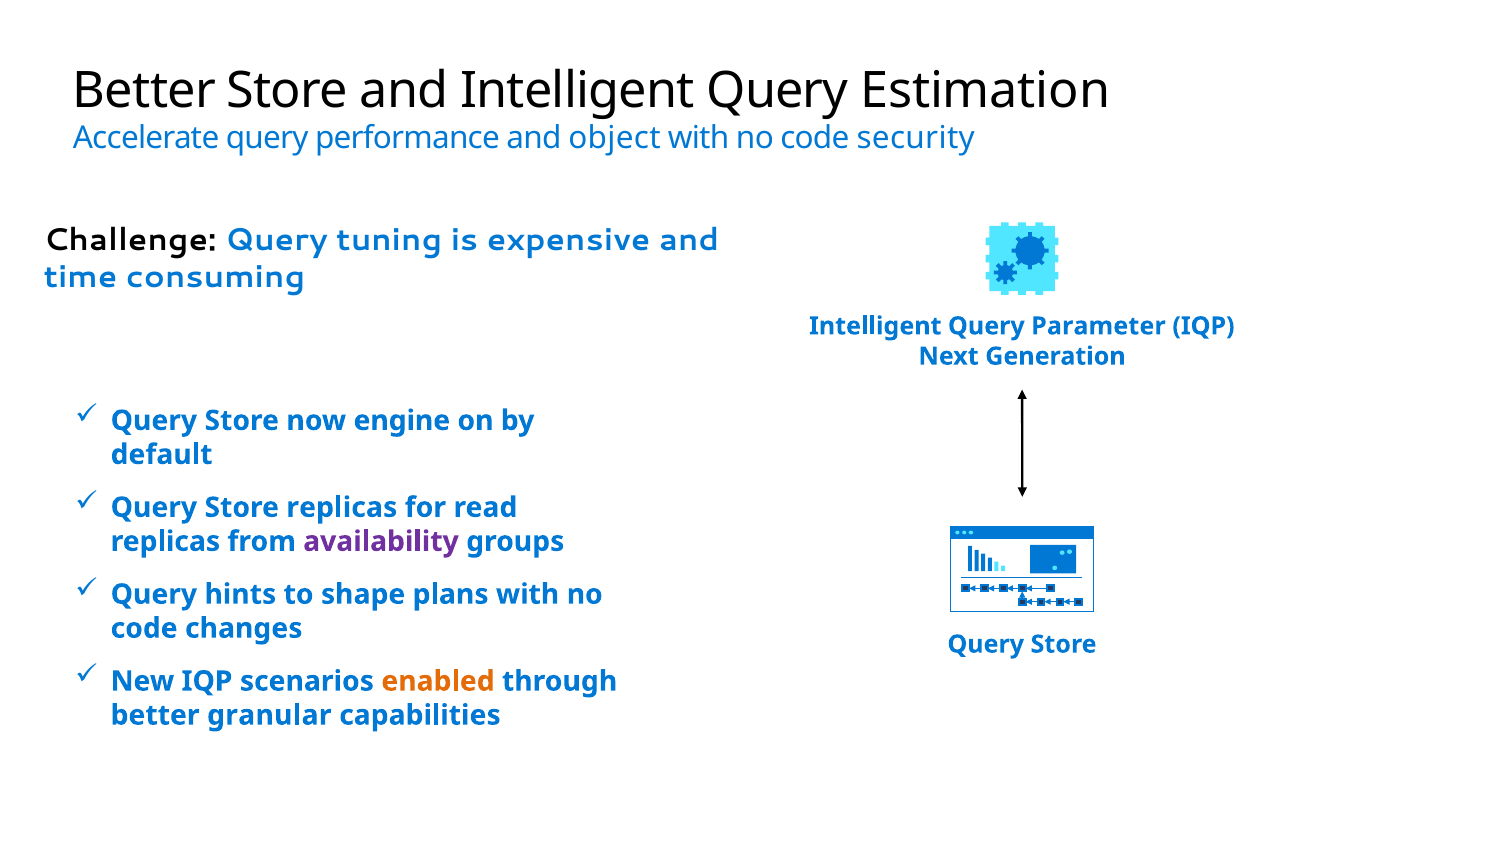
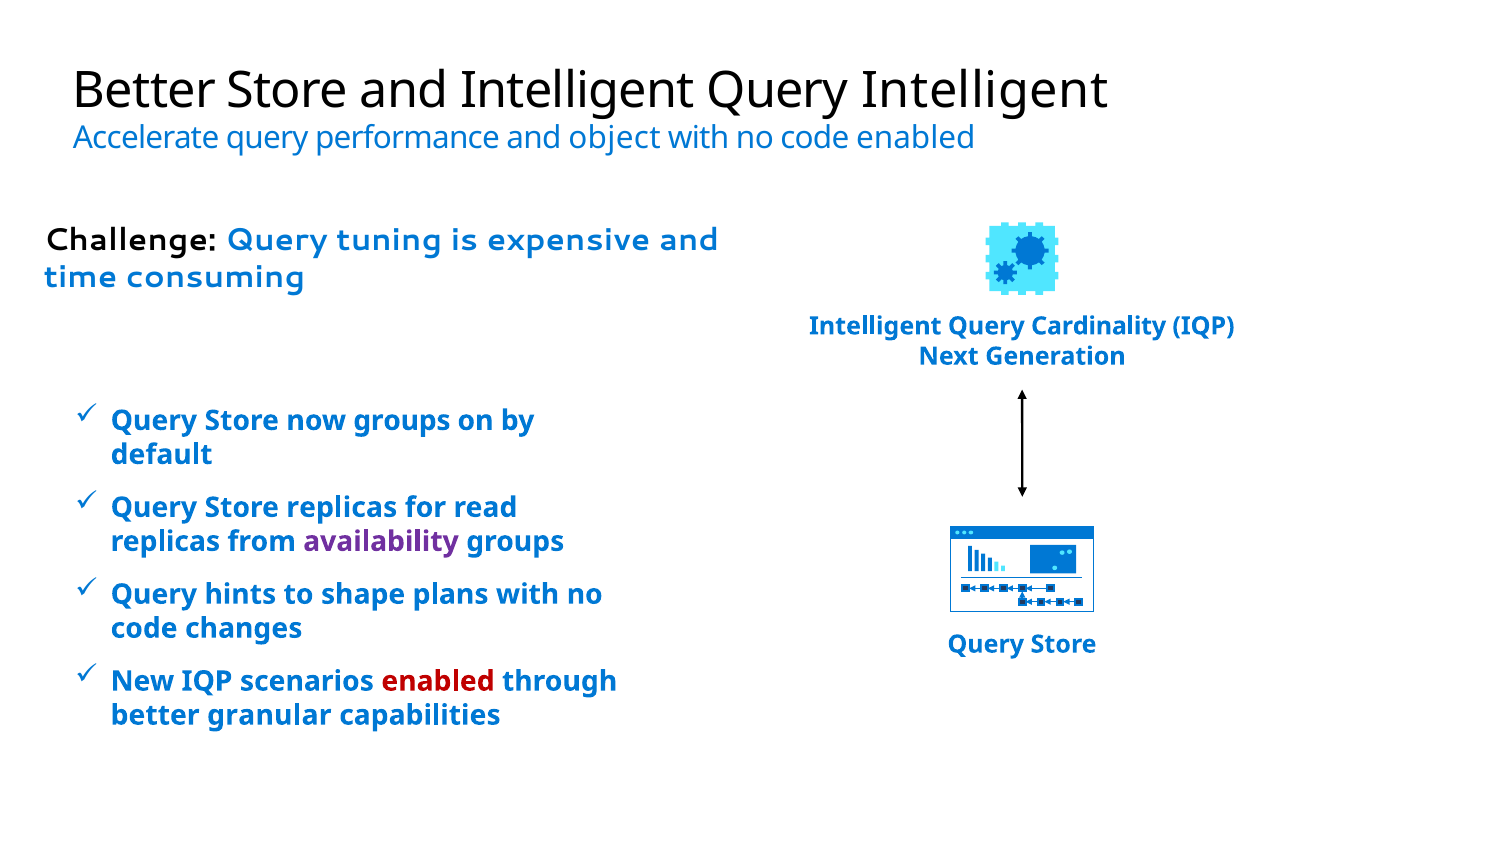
Query Estimation: Estimation -> Intelligent (985, 90)
code security: security -> enabled (916, 138)
Parameter: Parameter -> Cardinality (1099, 326)
now engine: engine -> groups (402, 421)
enabled colour: orange -> red (438, 681)
